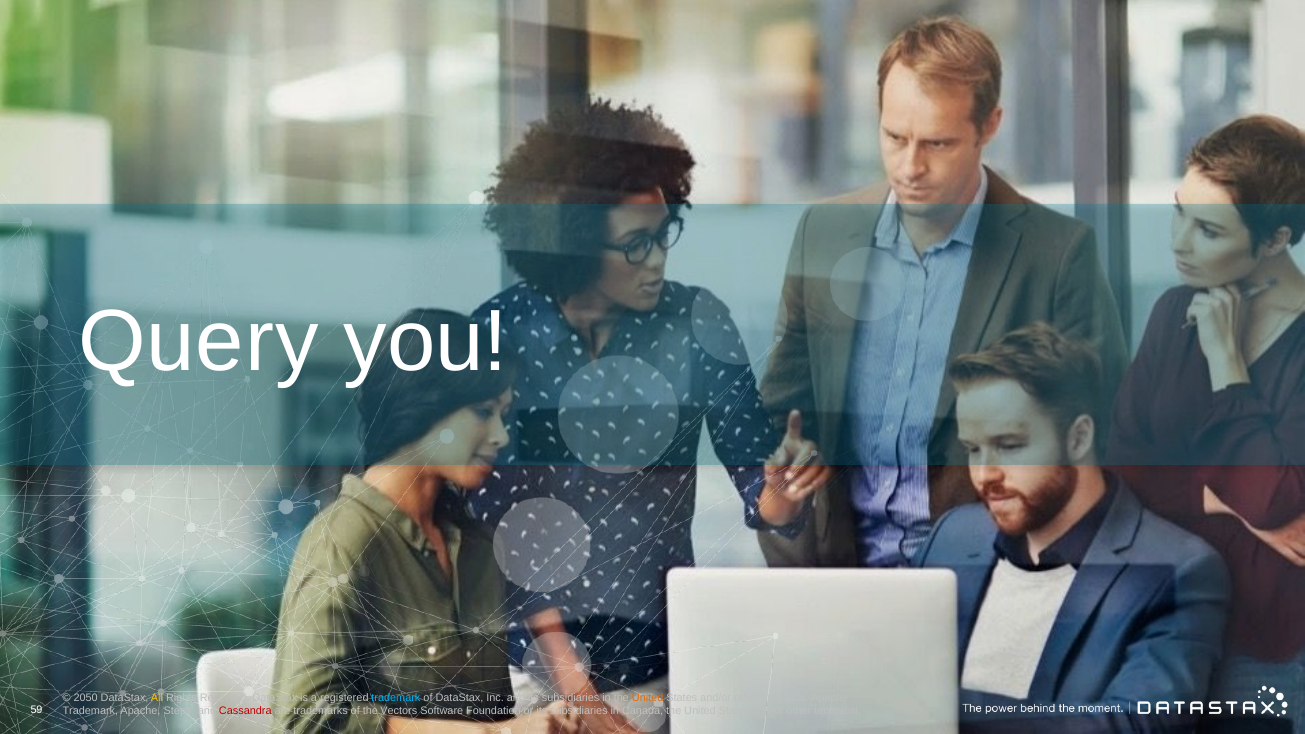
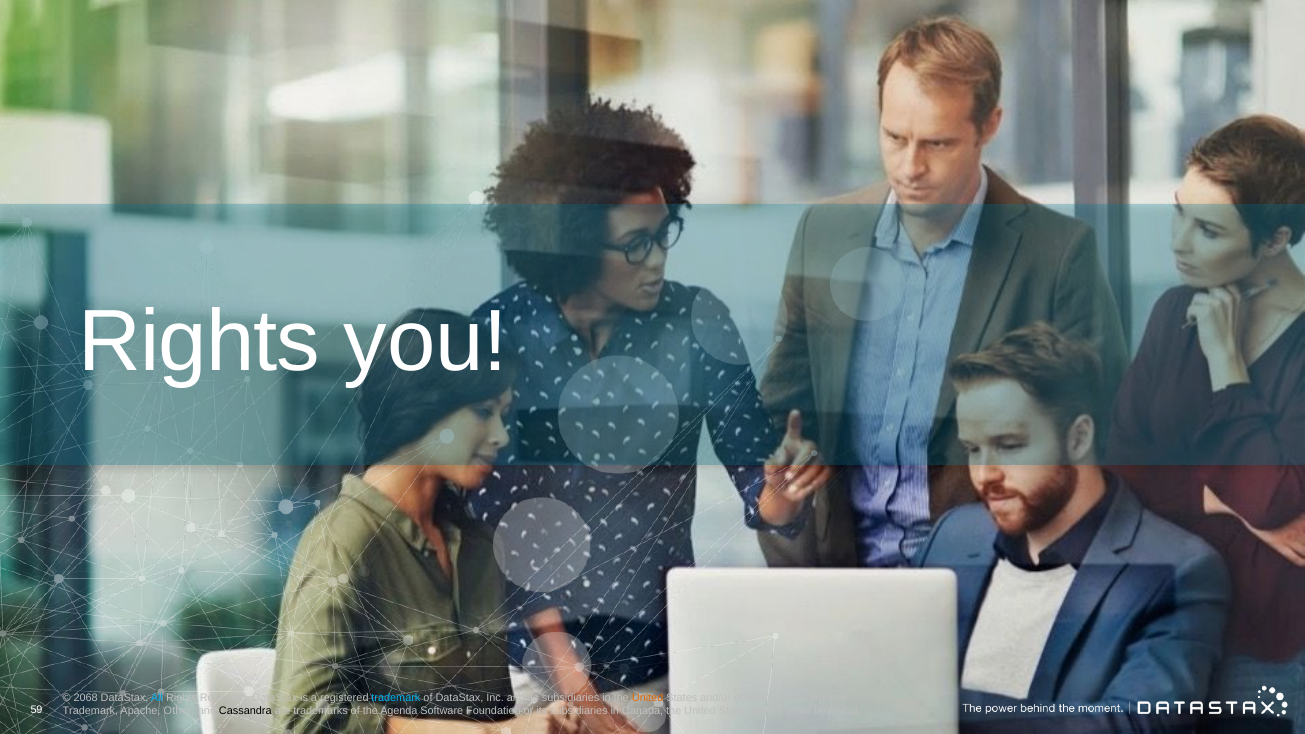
Query: Query -> Rights (199, 342)
2050: 2050 -> 2068 (86, 698)
All colour: yellow -> light blue (157, 698)
Apache Steps: Steps -> Other (179, 711)
Cassandra colour: red -> black (245, 711)
Vectors: Vectors -> Agenda (399, 711)
